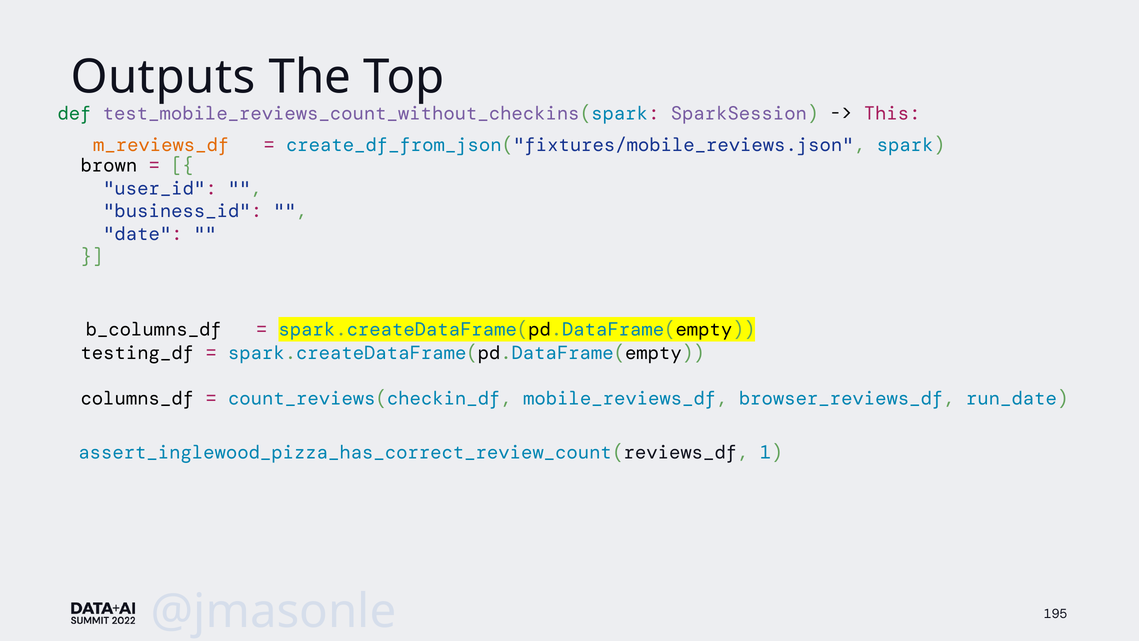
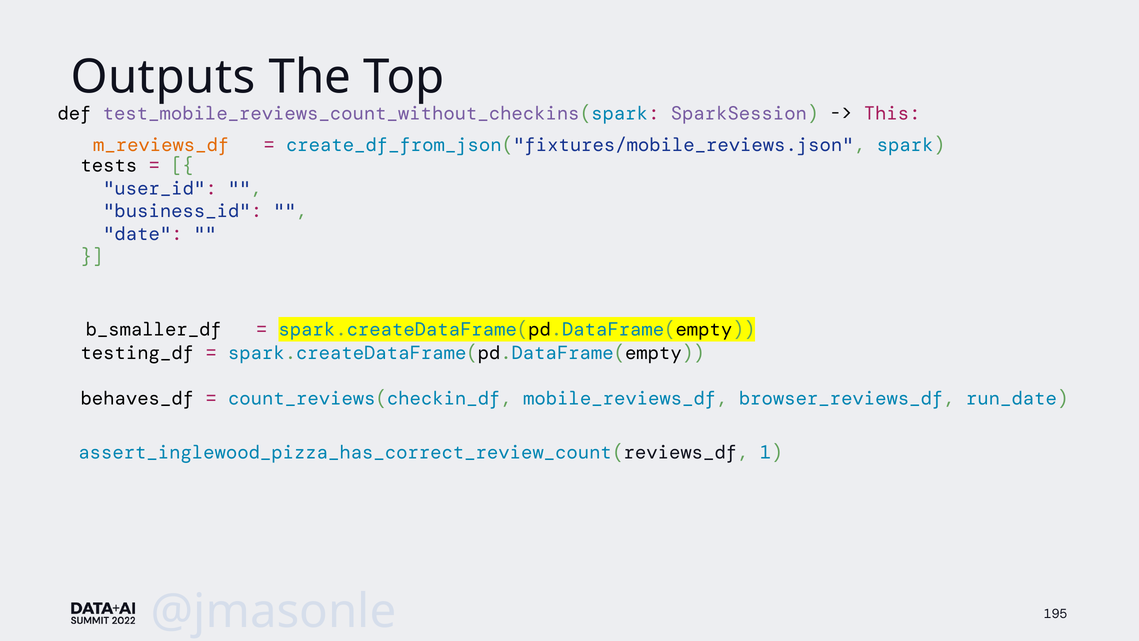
def colour: green -> black (74, 113)
brown: brown -> tests (109, 166)
b_columns_df: b_columns_df -> b_smaller_df (154, 329)
columns_df: columns_df -> behaves_df (137, 398)
